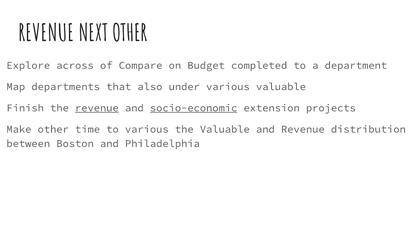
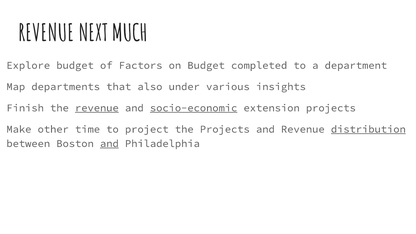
NEXT OTHER: OTHER -> MUCH (130, 33)
Explore across: across -> budget (75, 65)
Compare: Compare -> Factors (141, 65)
various valuable: valuable -> insights (281, 87)
to various: various -> project (147, 129)
the Valuable: Valuable -> Projects (225, 129)
distribution underline: none -> present (368, 129)
and underline: none -> present (109, 144)
